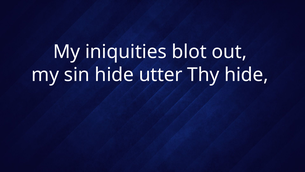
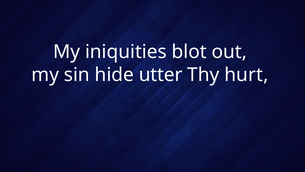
Thy hide: hide -> hurt (246, 75)
